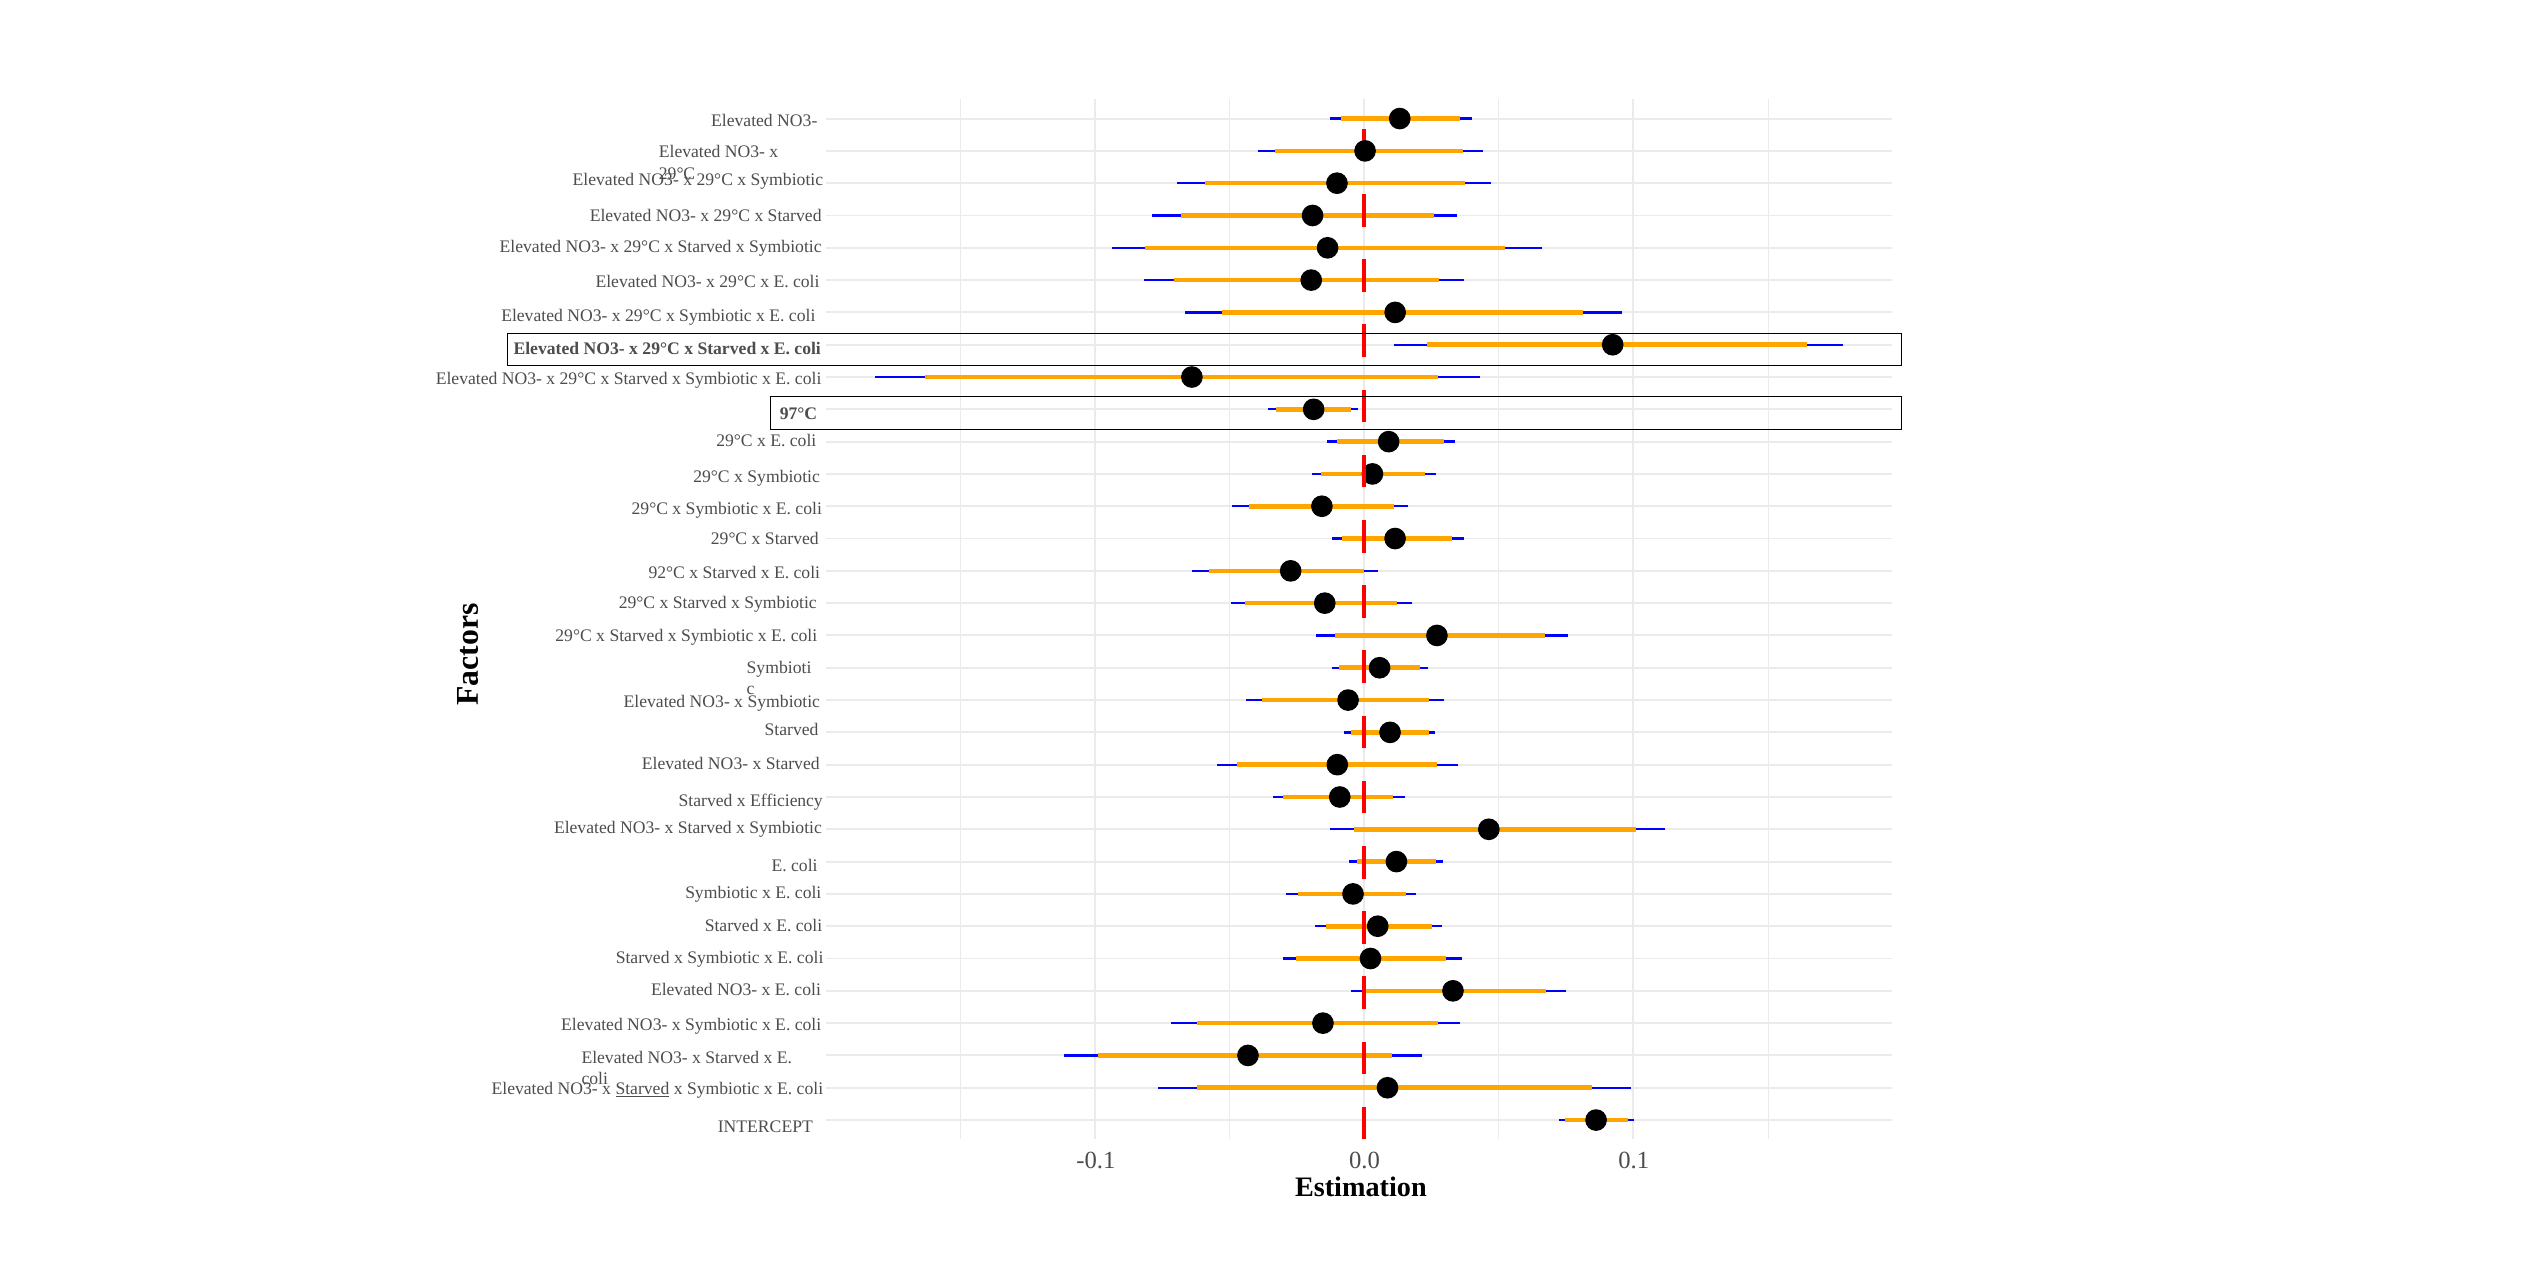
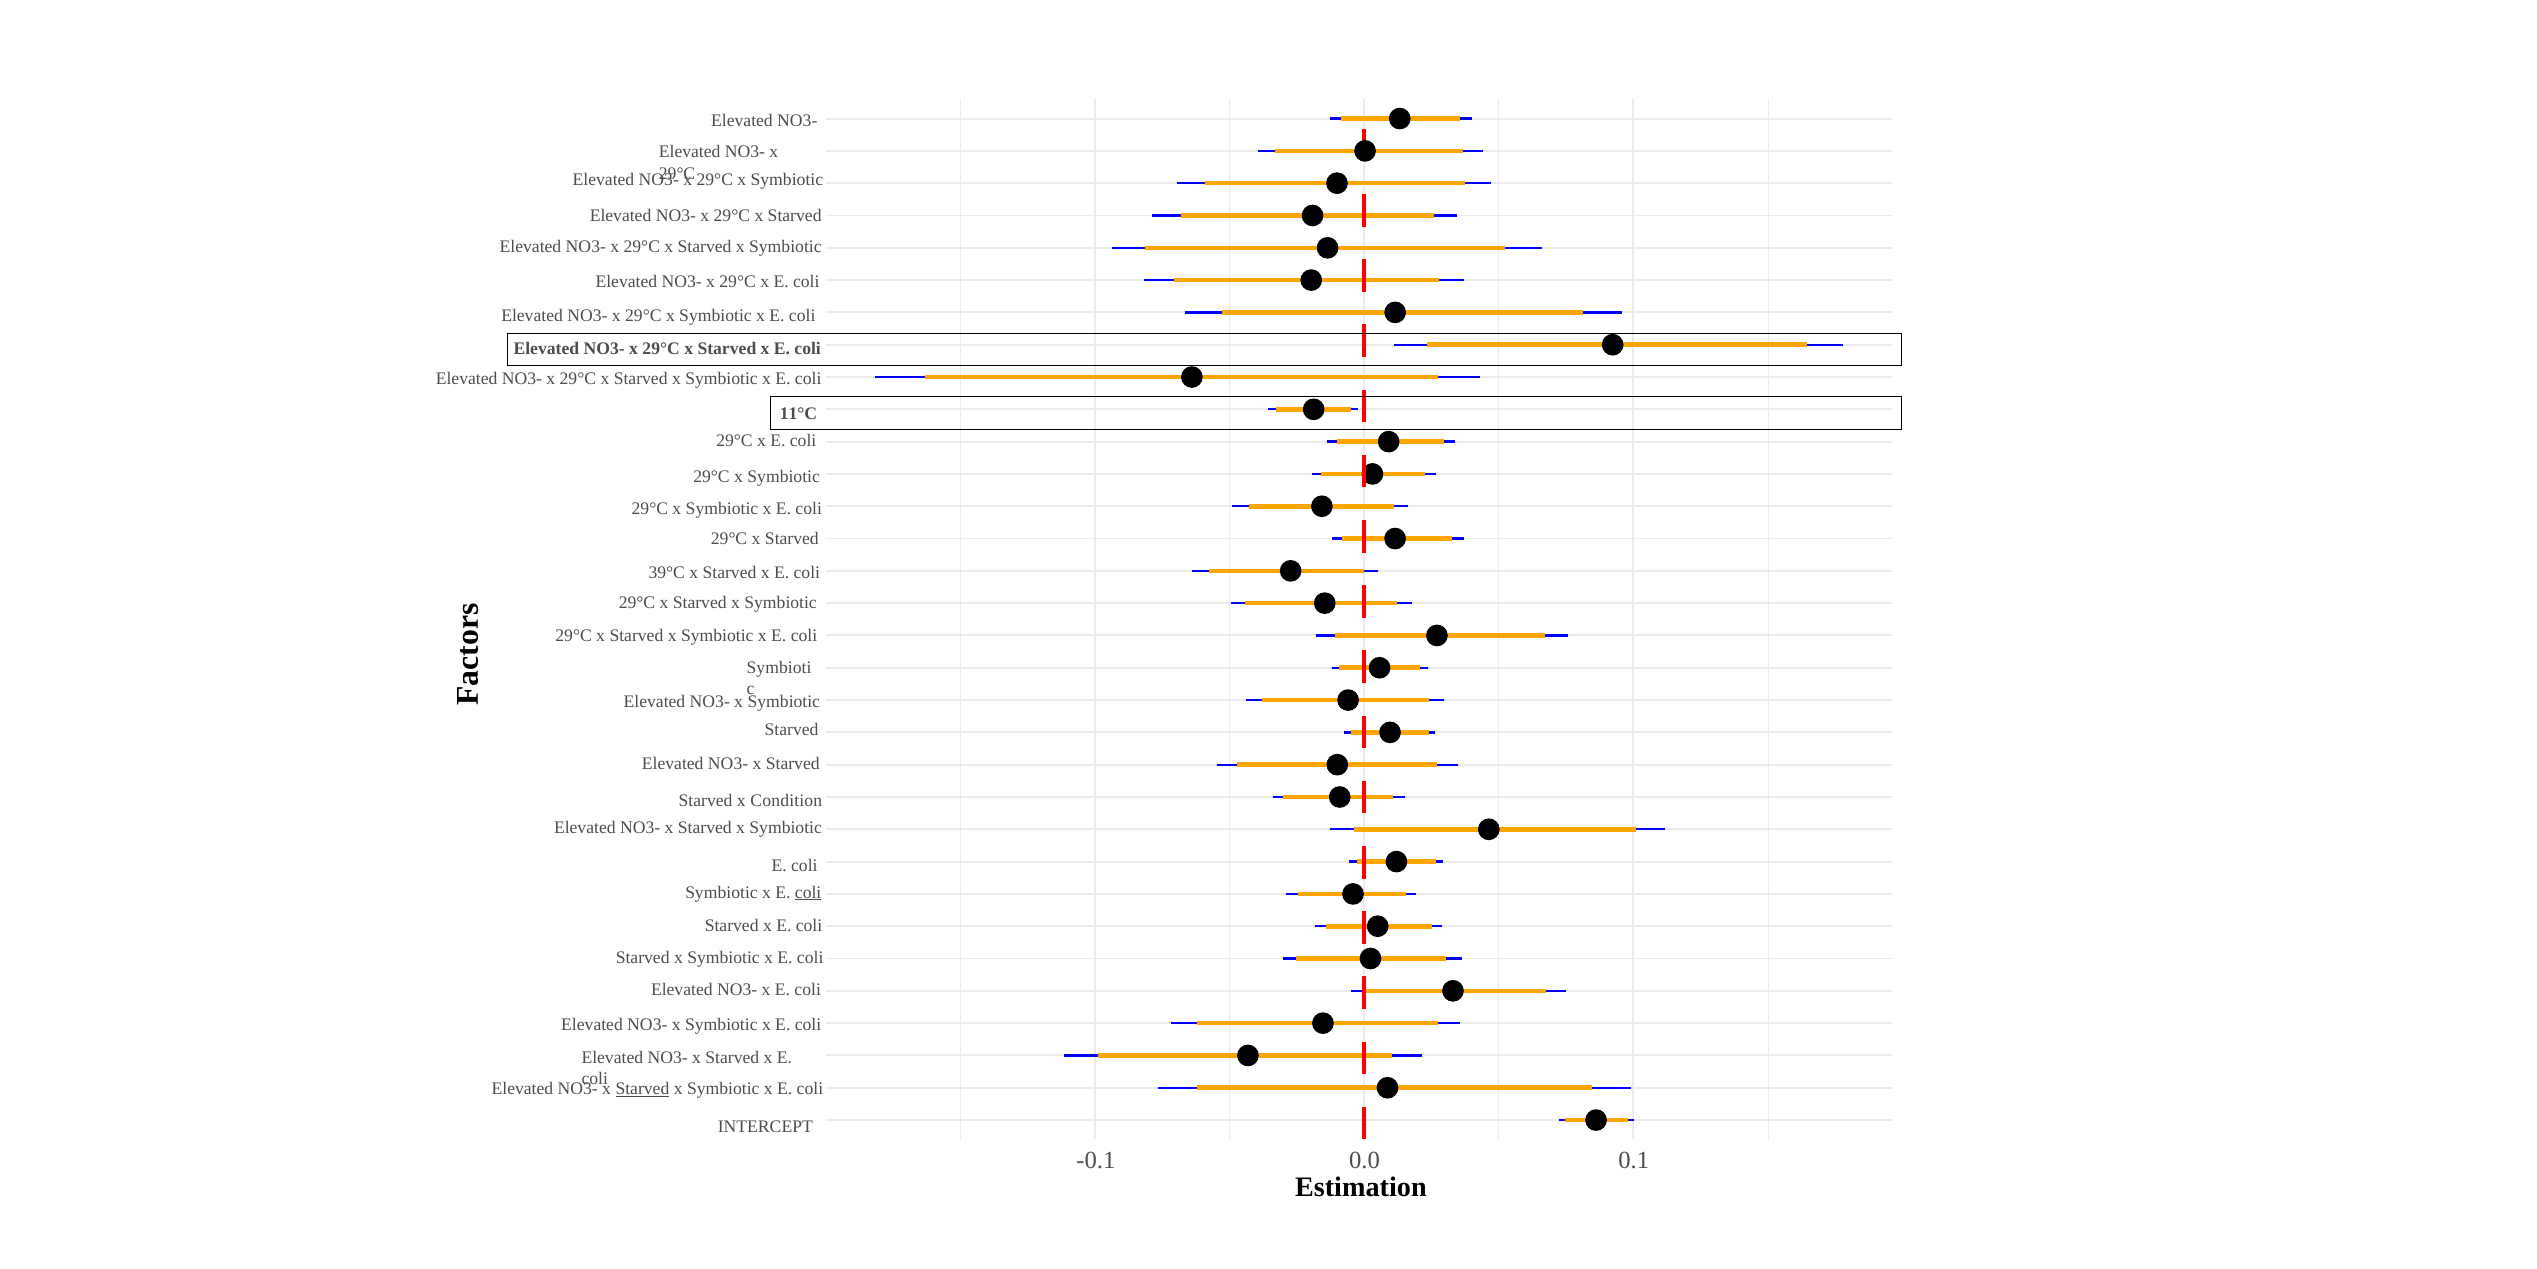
97°C: 97°C -> 11°C (798, 413)
92°C: 92°C -> 39°C (667, 572)
Efficiency: Efficiency -> Condition (786, 800)
coli underline: none -> present (808, 892)
